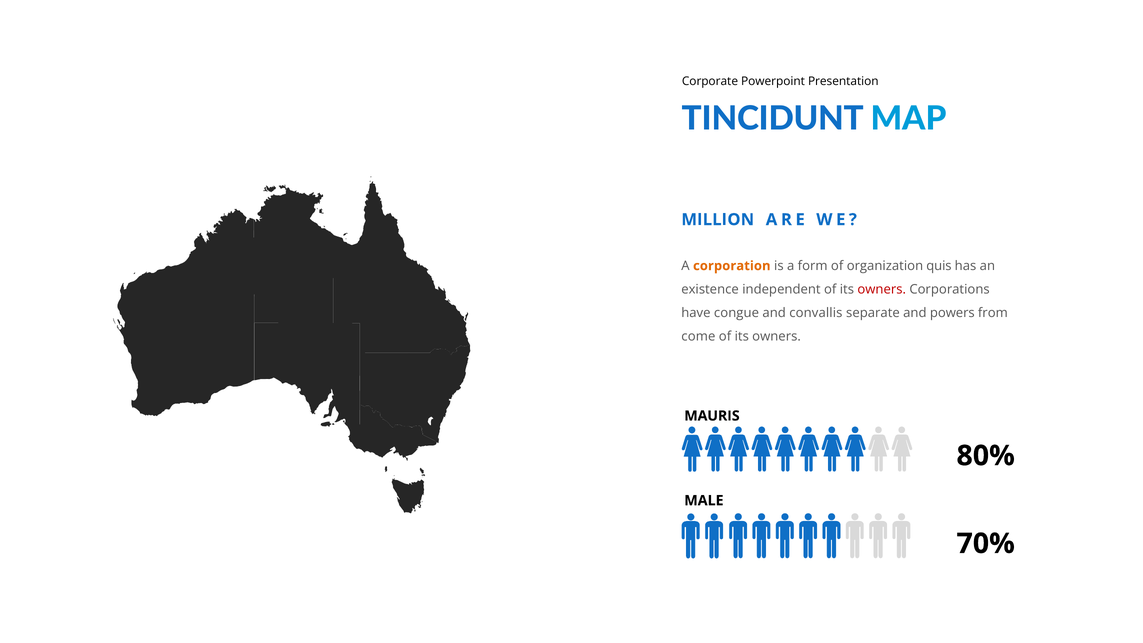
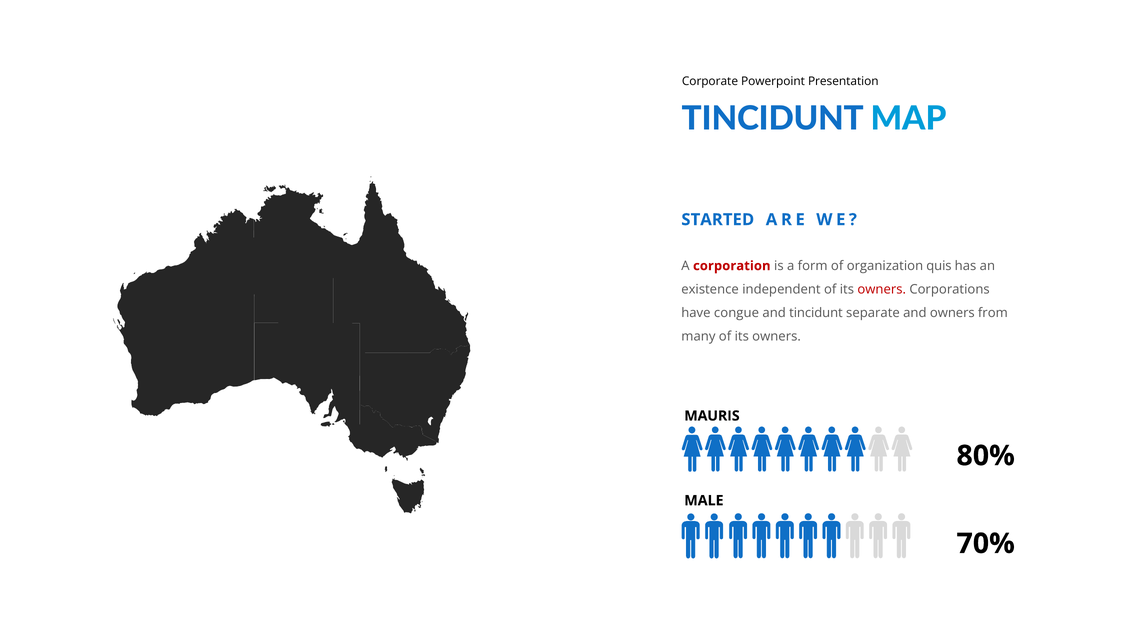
MILLION: MILLION -> STARTED (718, 220)
corporation colour: orange -> red (732, 266)
and convallis: convallis -> tincidunt (816, 313)
and powers: powers -> owners (952, 313)
come: come -> many (698, 337)
